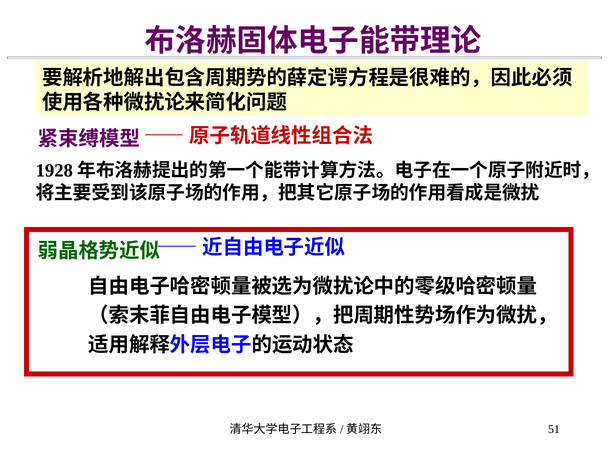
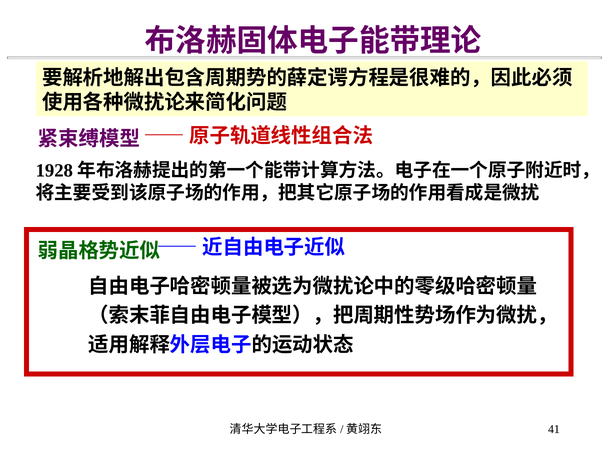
51: 51 -> 41 (554, 429)
